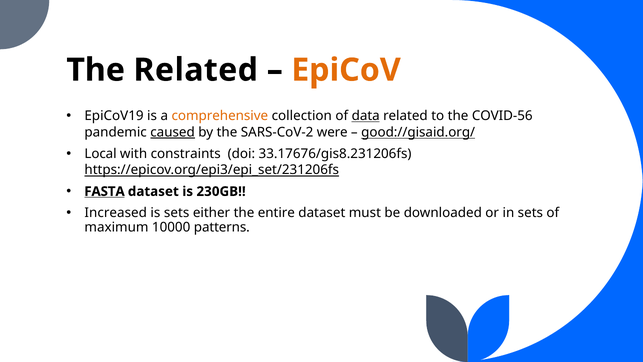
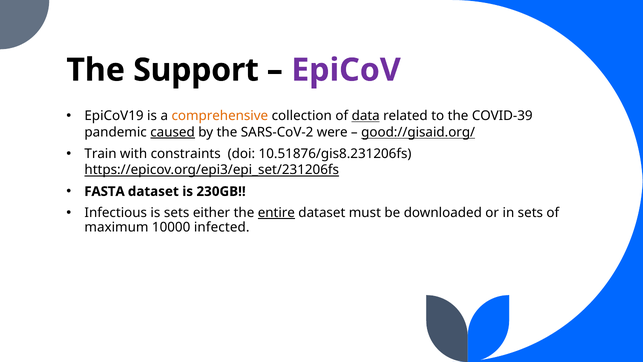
The Related: Related -> Support (196, 70)
EpiCoV colour: orange -> purple (346, 70)
COVID-56: COVID-56 -> COVID-39 (502, 116)
Local: Local -> Train (101, 154)
33.17676/gis8.231206fs: 33.17676/gis8.231206fs -> 10.51876/gis8.231206fs (335, 154)
FASTA underline: present -> none (104, 191)
Increased: Increased -> Infectious (116, 212)
entire underline: none -> present (276, 212)
patterns: patterns -> infected (222, 227)
